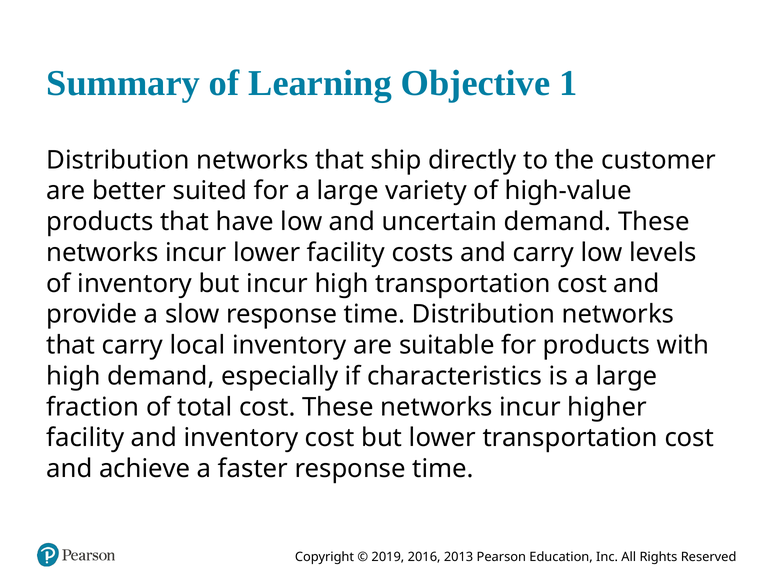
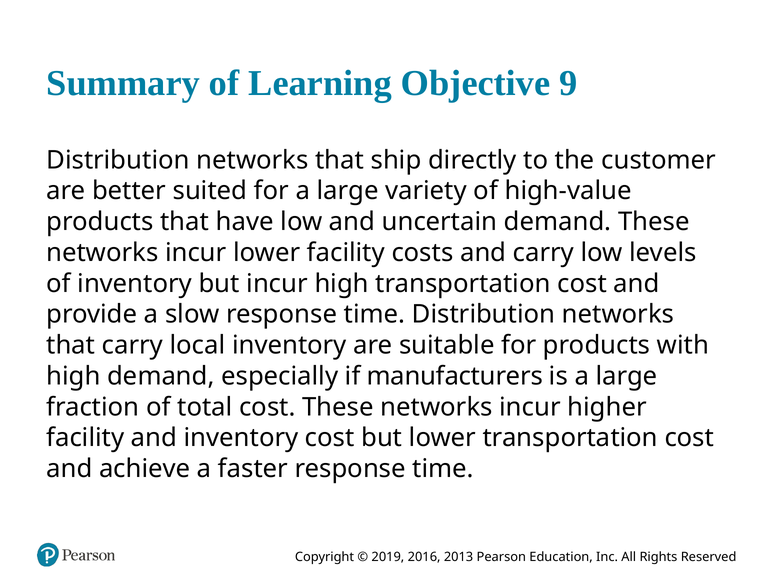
1: 1 -> 9 (568, 83)
characteristics: characteristics -> manufacturers (455, 376)
